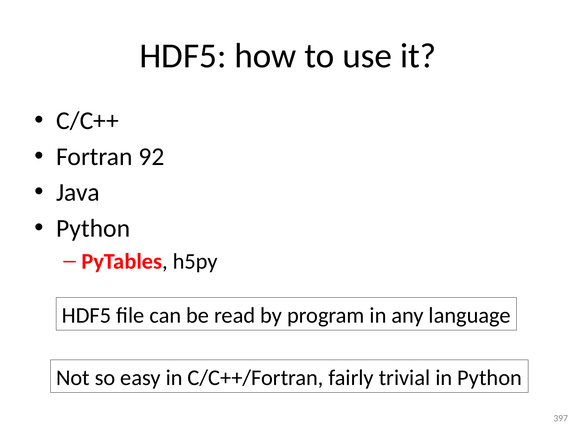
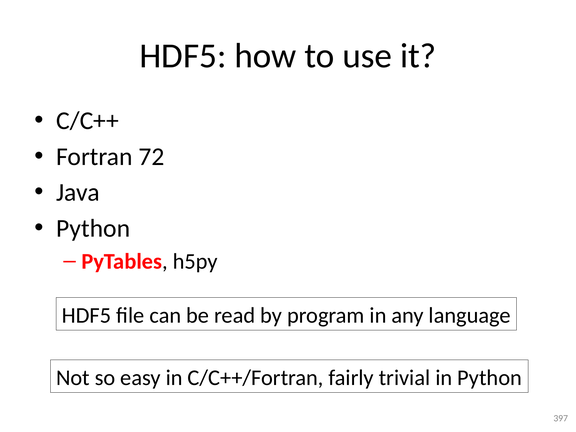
92: 92 -> 72 (151, 157)
